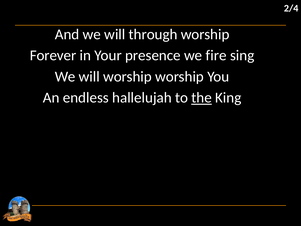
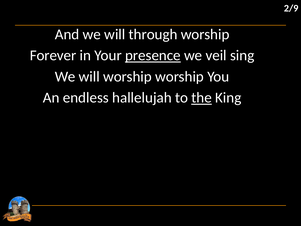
2/4: 2/4 -> 2/9 (291, 8)
presence underline: none -> present (153, 55)
fire: fire -> veil (216, 55)
